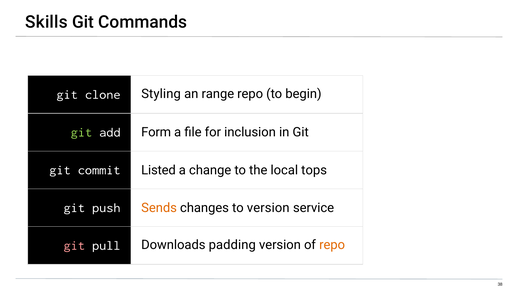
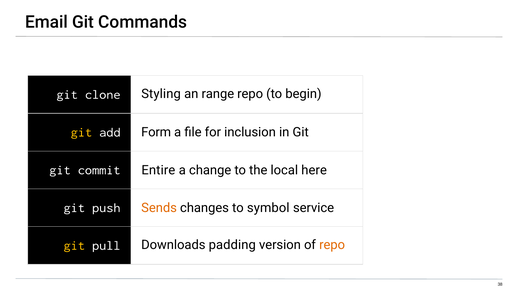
Skills: Skills -> Email (47, 22)
git colour: light green -> yellow (81, 132)
Listed: Listed -> Entire (158, 170)
tops: tops -> here (314, 170)
to version: version -> symbol (268, 207)
git colour: pink -> yellow (74, 245)
